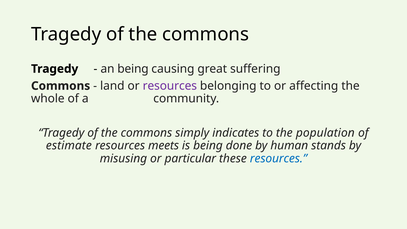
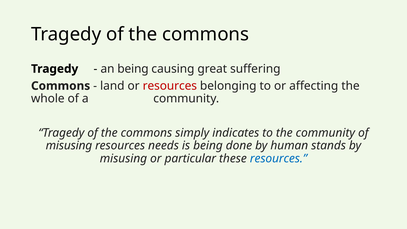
resources colour: purple -> red (170, 86)
the population: population -> community (325, 133)
estimate: estimate -> misusing (69, 146)
meets: meets -> needs (164, 146)
